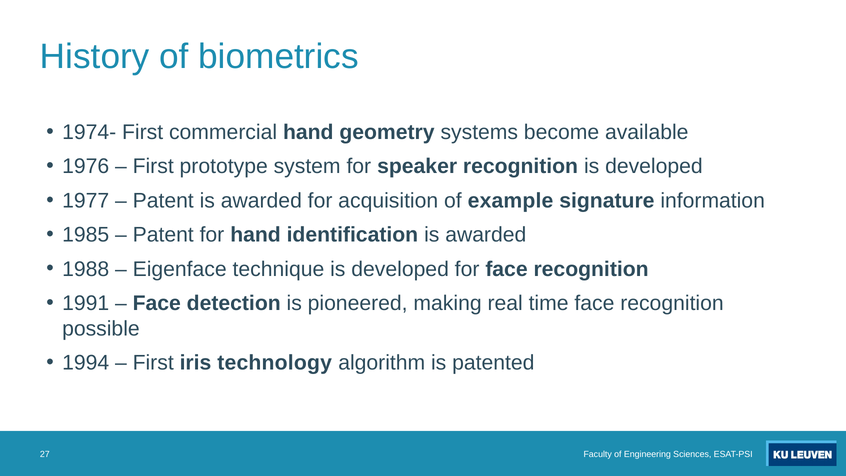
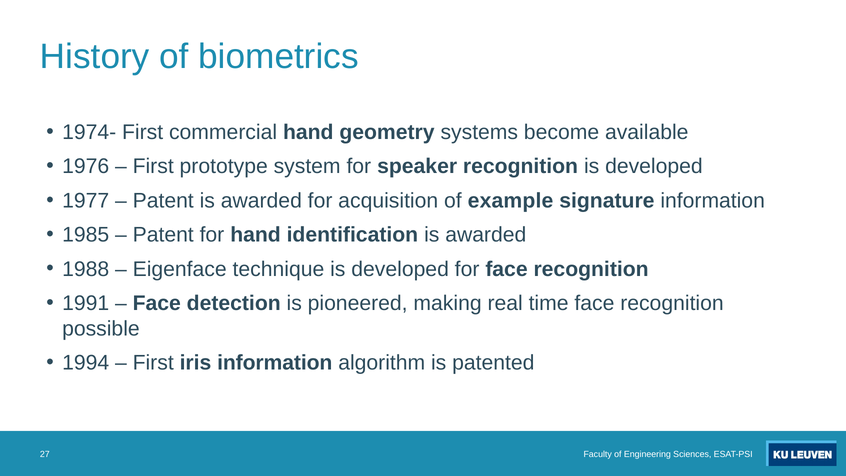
iris technology: technology -> information (275, 363)
